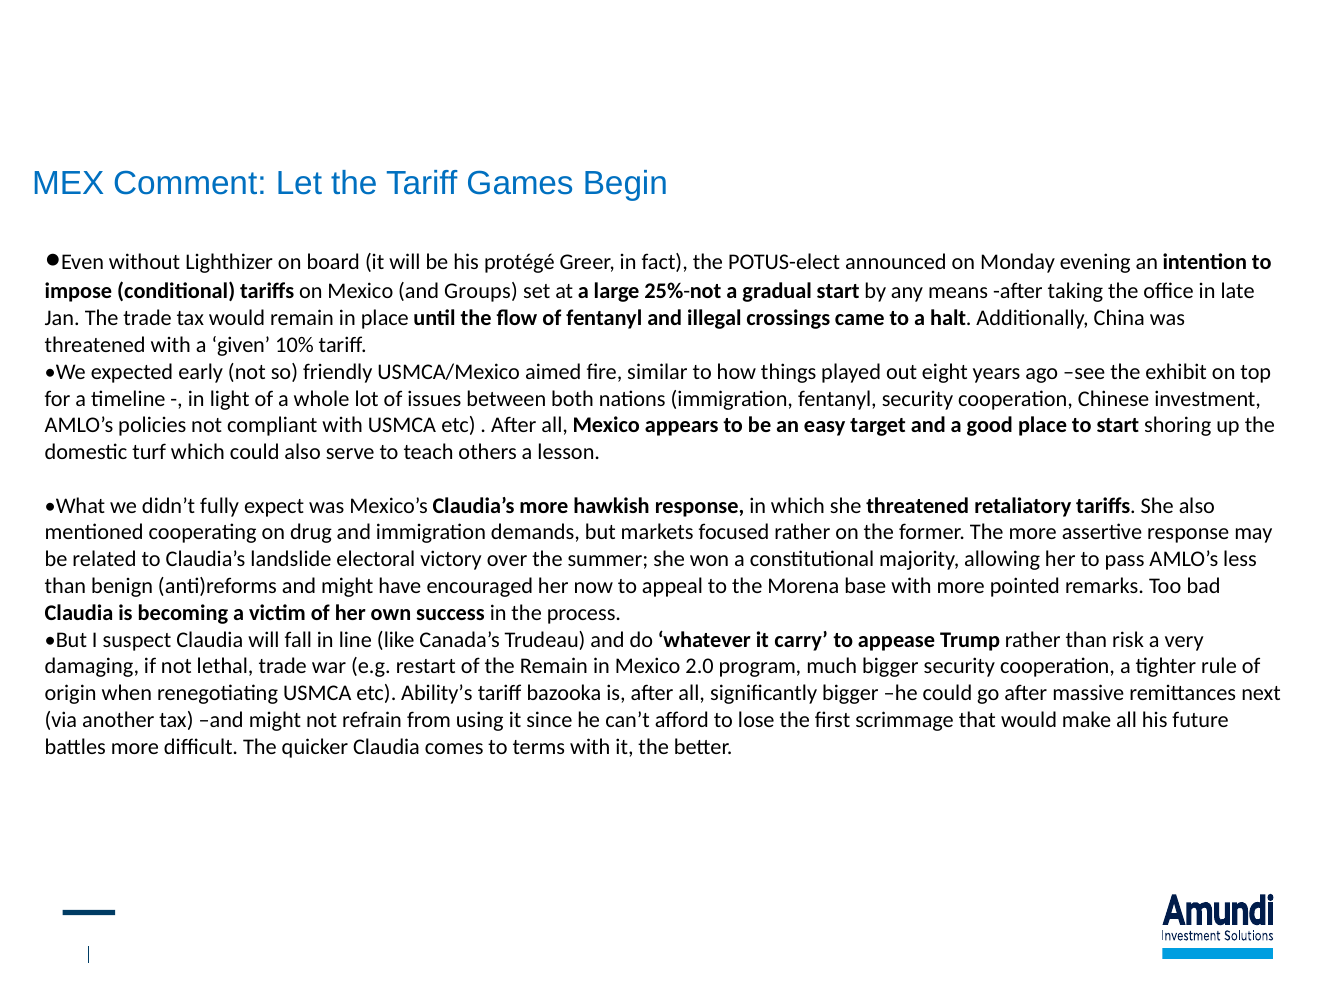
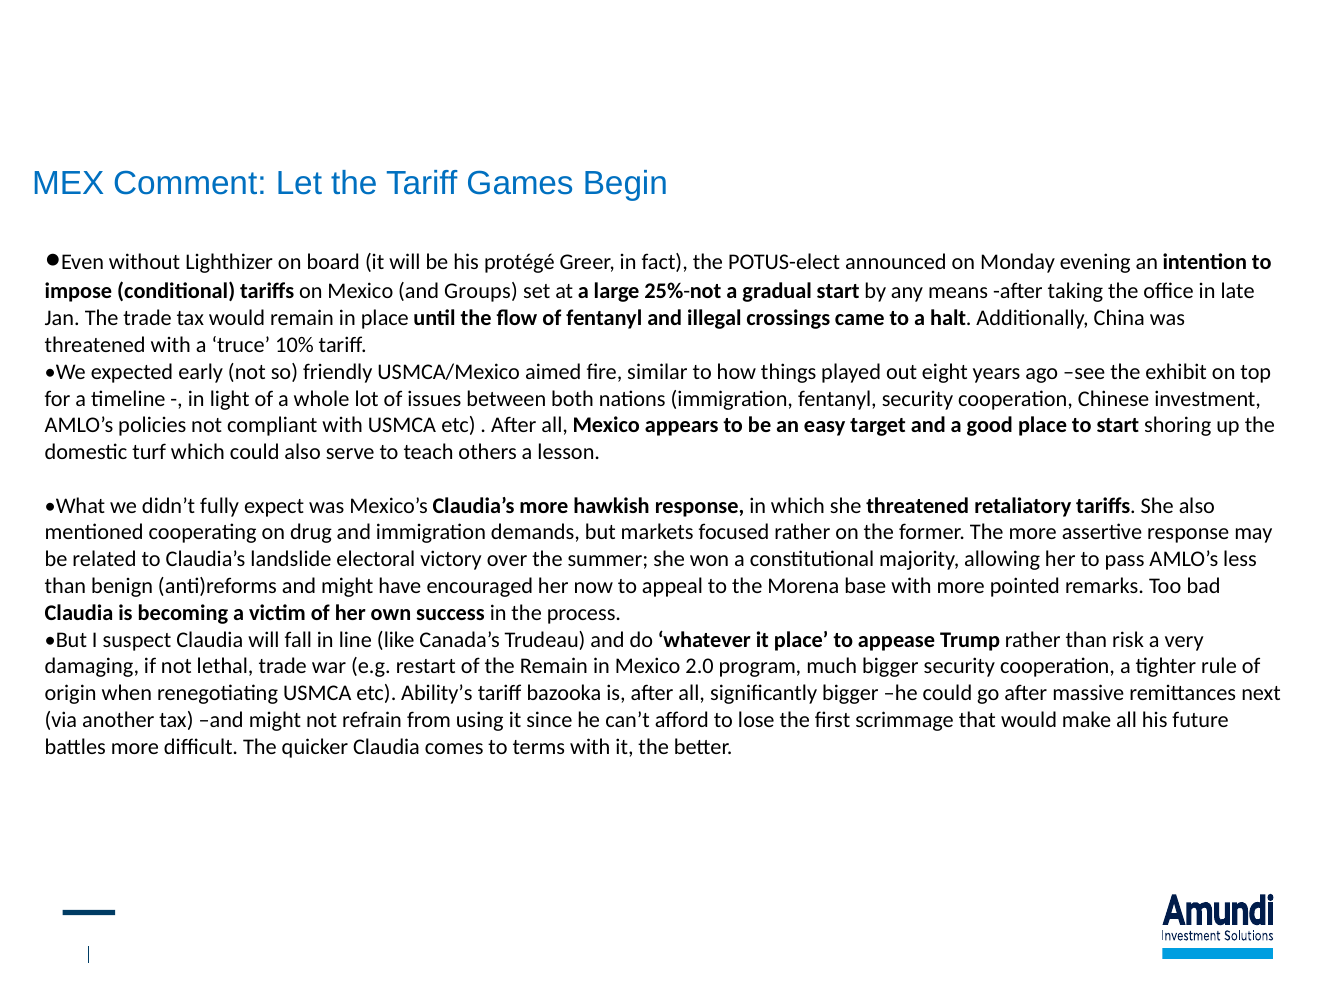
given: given -> truce (241, 345)
it carry: carry -> place (801, 640)
